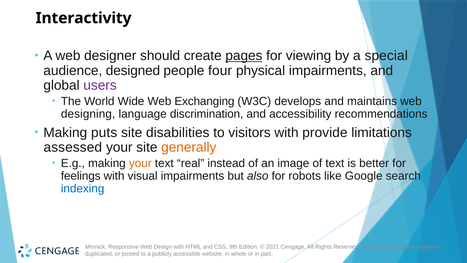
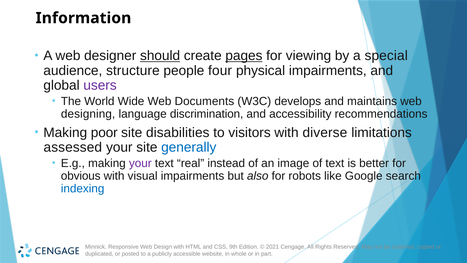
Interactivity: Interactivity -> Information (83, 18)
should underline: none -> present (160, 56)
designed: designed -> structure (133, 70)
Exchanging: Exchanging -> Documents (204, 101)
puts: puts -> poor (104, 132)
provide: provide -> diverse (325, 132)
generally colour: orange -> blue (189, 147)
your colour: orange -> purple (140, 163)
feelings: feelings -> obvious (81, 176)
